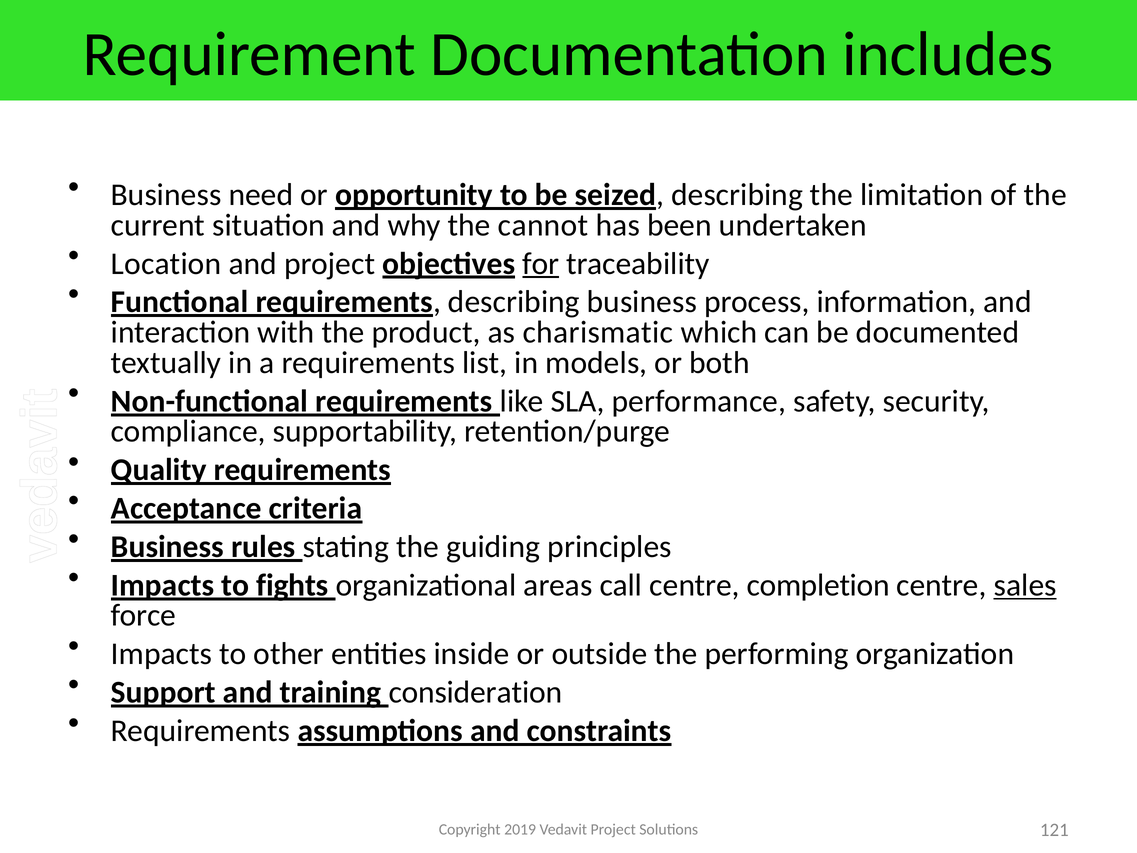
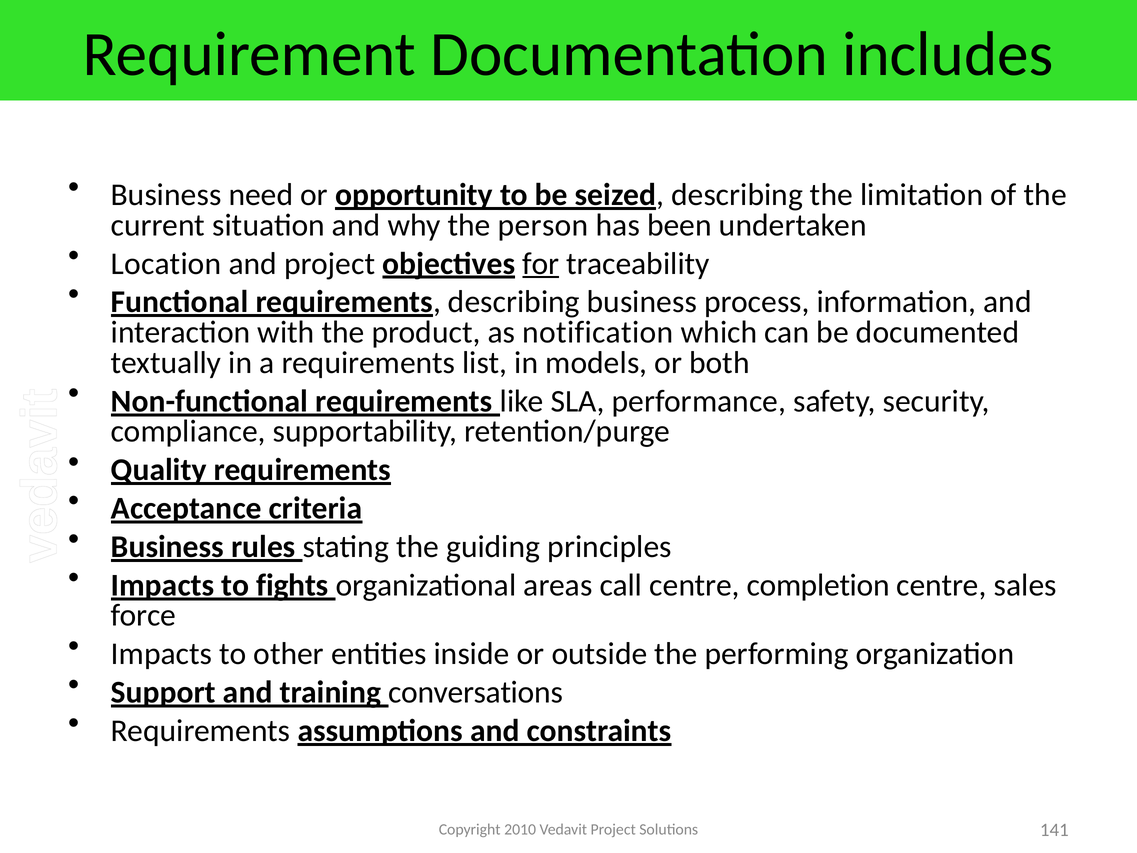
cannot: cannot -> person (543, 225)
charismatic: charismatic -> notification (598, 332)
sales underline: present -> none (1025, 585)
consideration: consideration -> conversations (476, 692)
2019: 2019 -> 2010 (520, 829)
121: 121 -> 141 (1054, 830)
